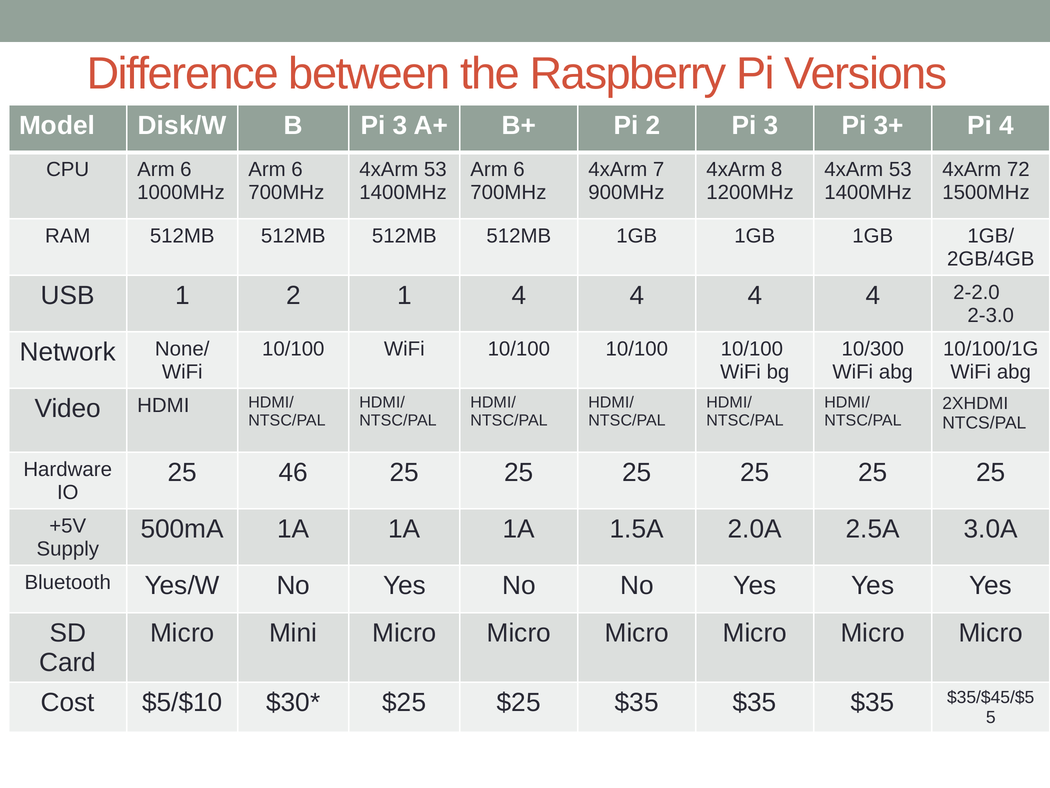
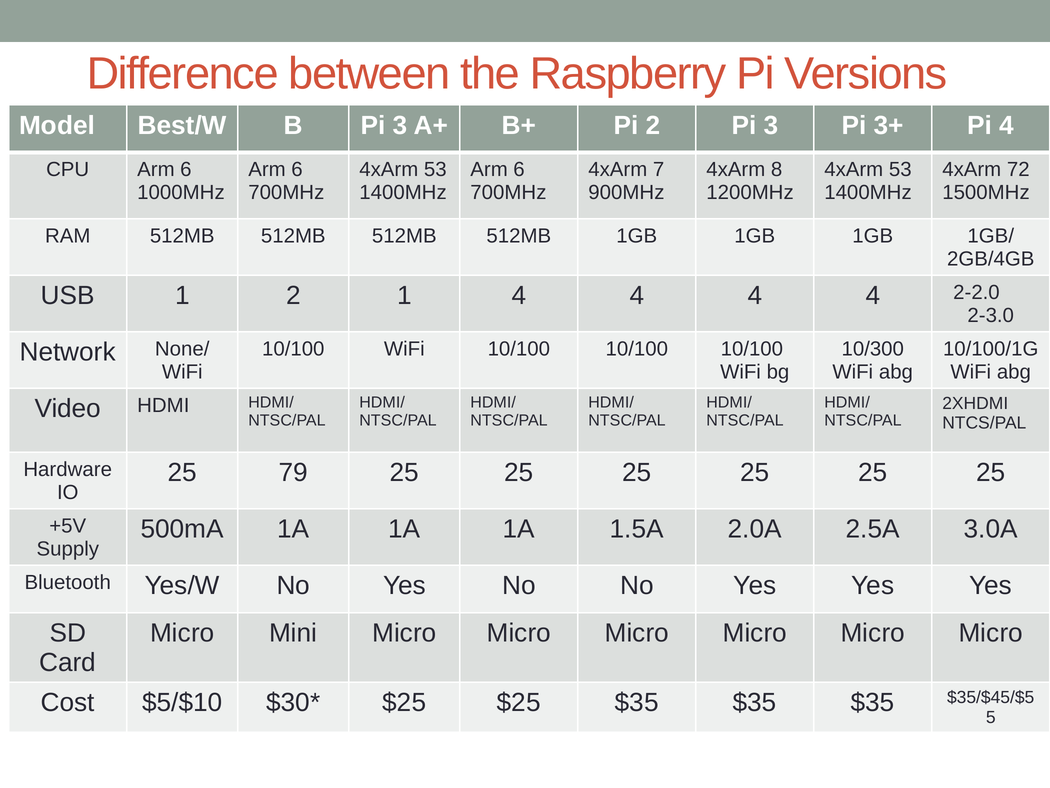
Disk/W: Disk/W -> Best/W (182, 125)
46: 46 -> 79 (293, 472)
